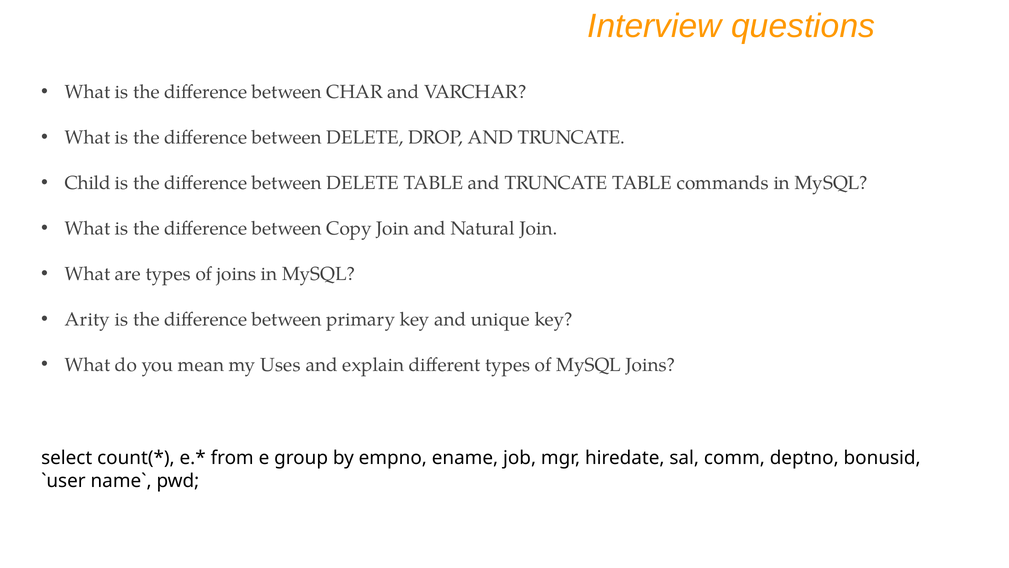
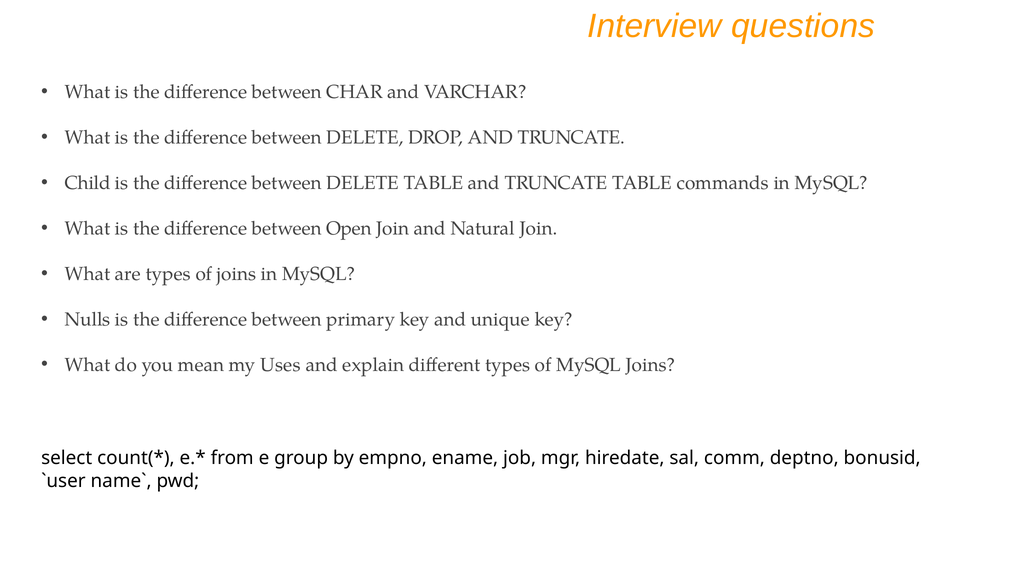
Copy: Copy -> Open (349, 228)
Arity: Arity -> Nulls (88, 319)
